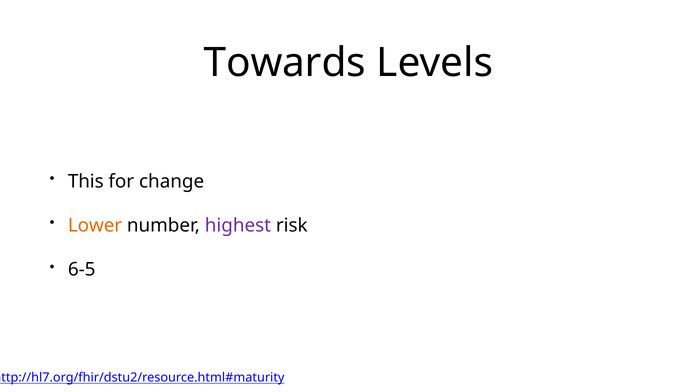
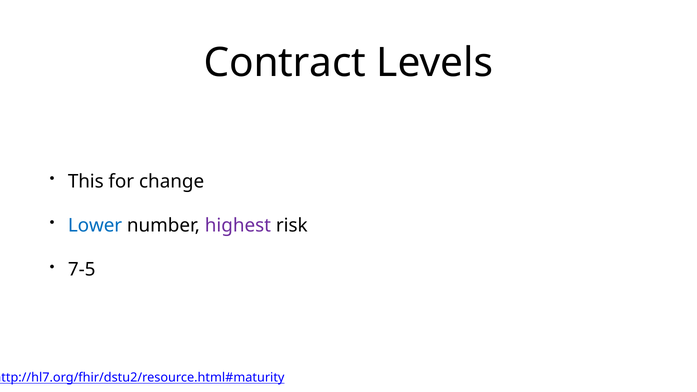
Towards: Towards -> Contract (285, 63)
Lower colour: orange -> blue (95, 225)
6-5: 6-5 -> 7-5 (82, 270)
